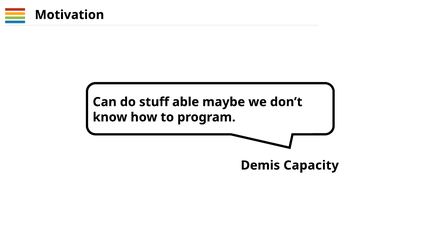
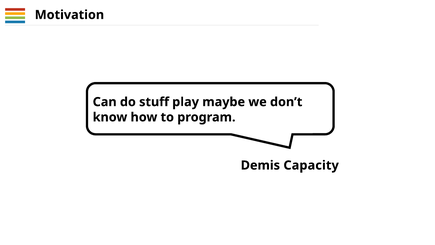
able: able -> play (186, 102)
